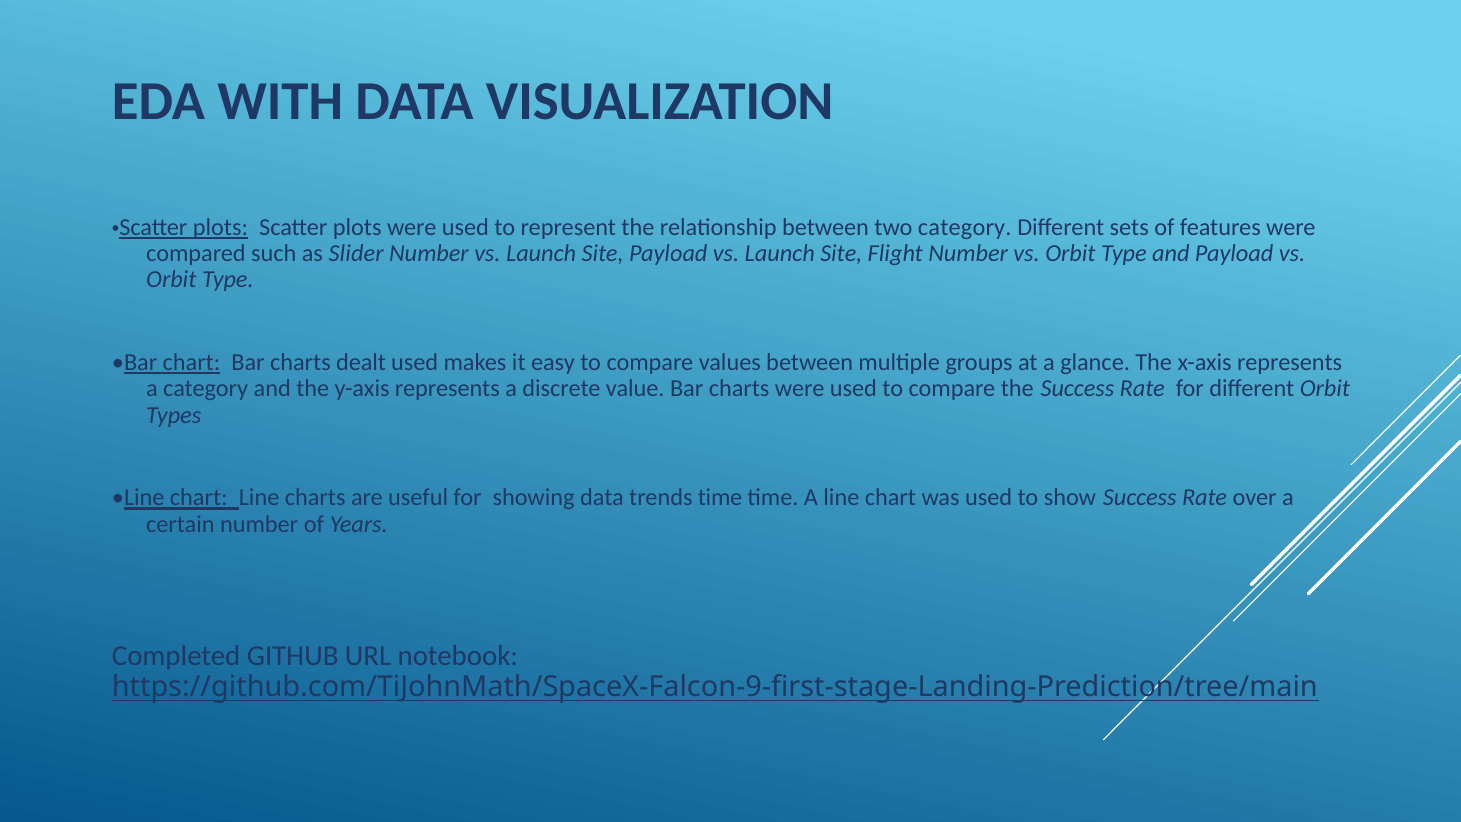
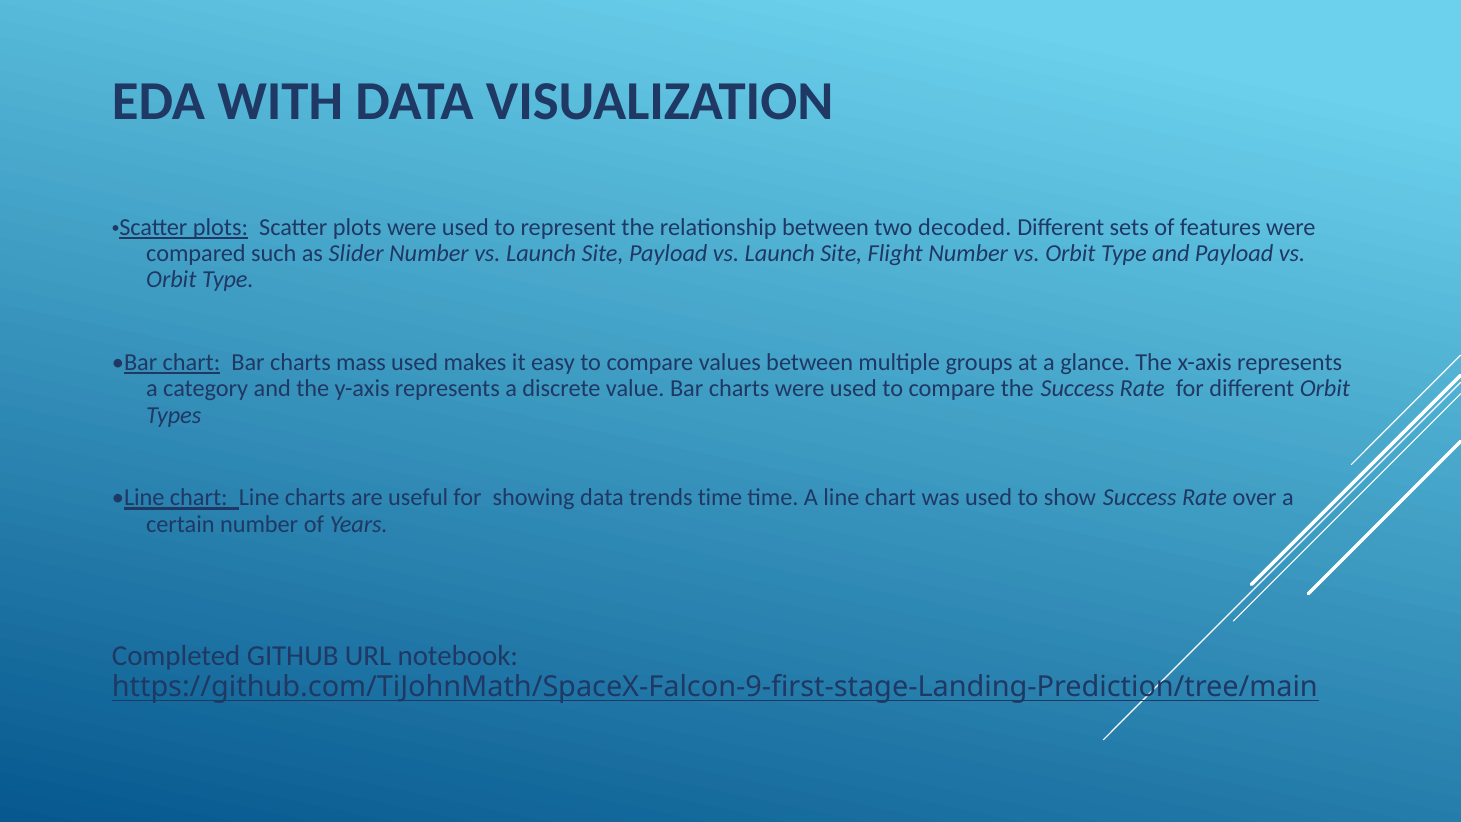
two category: category -> decoded (965, 227)
dealt: dealt -> mass (361, 362)
